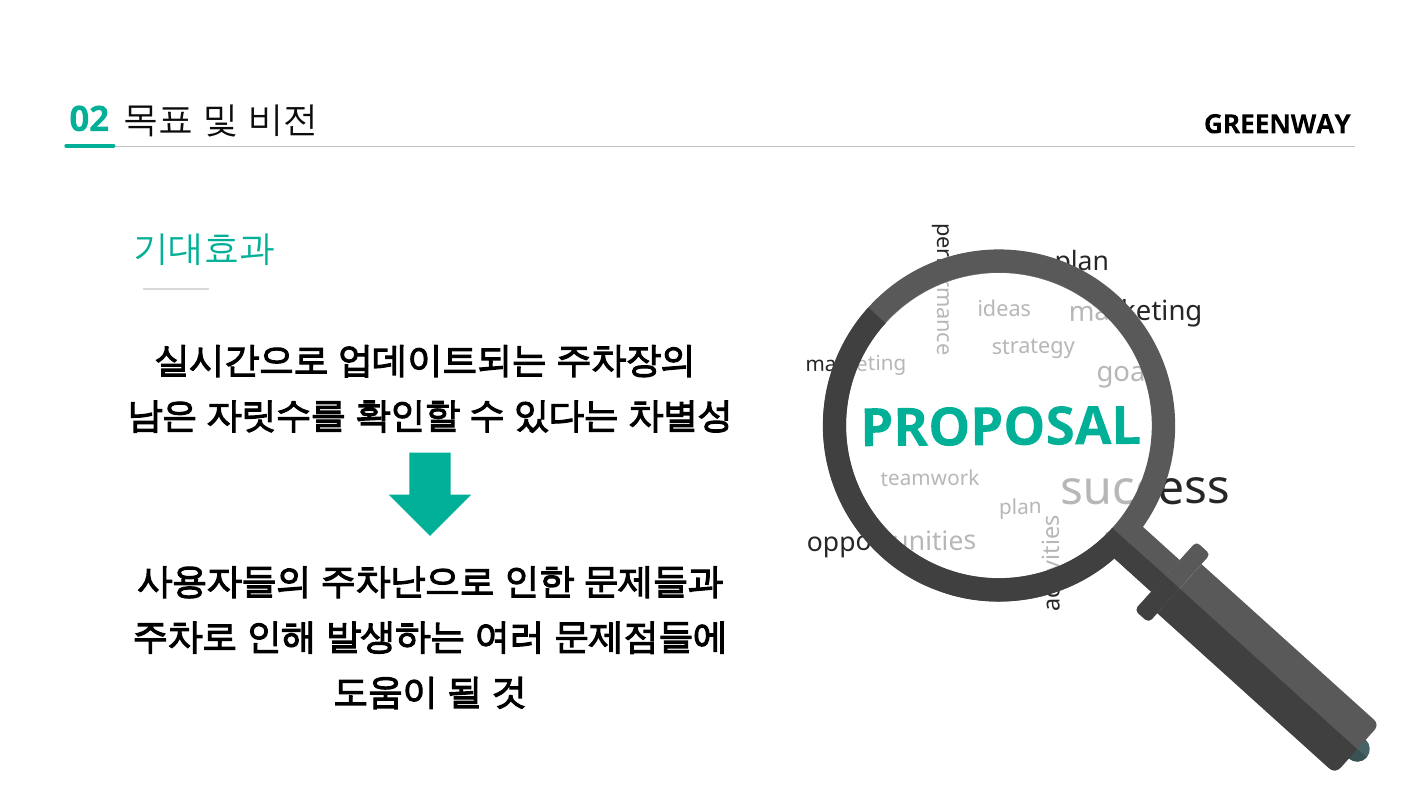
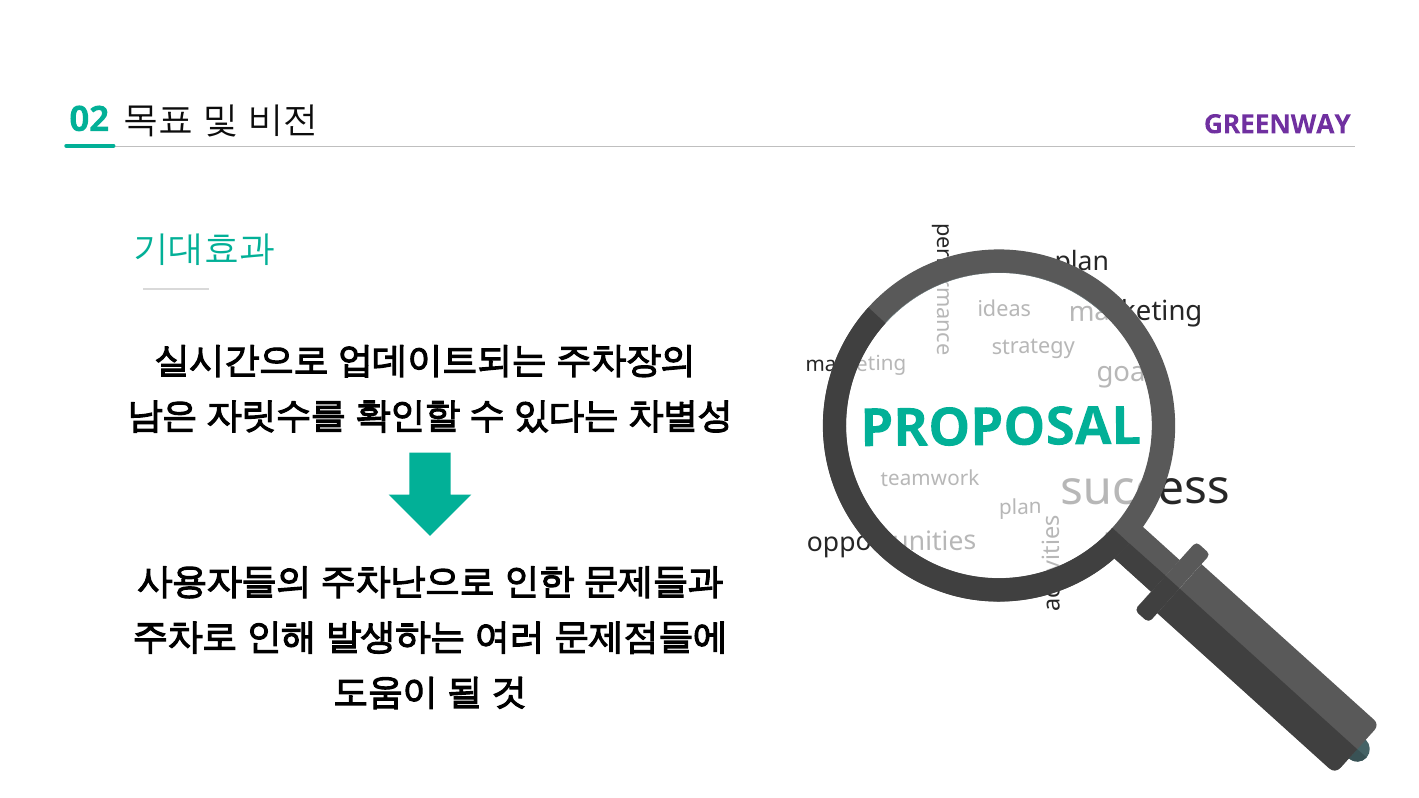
GREENWAY colour: black -> purple (1277, 125)
